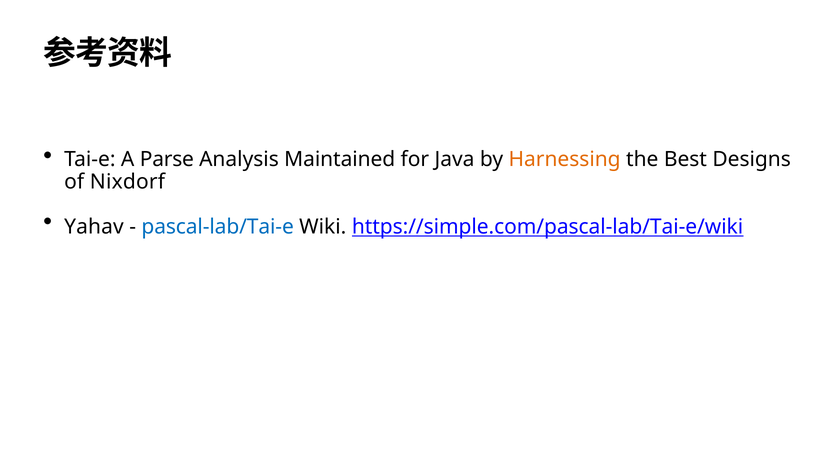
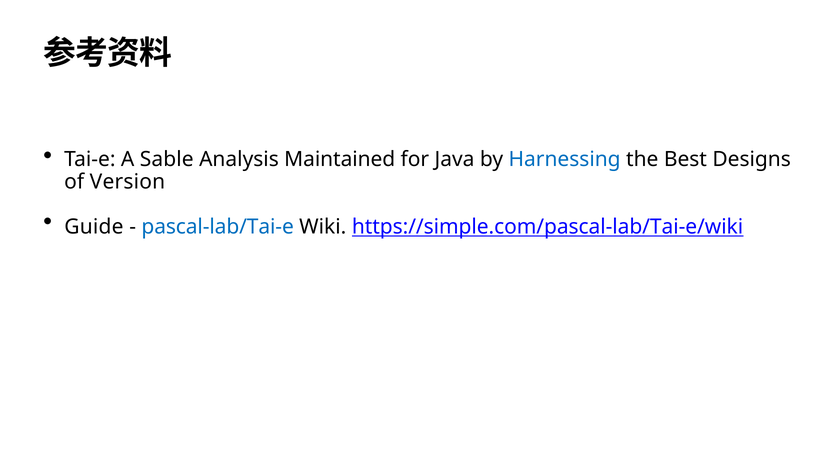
Parse: Parse -> Sable (167, 159)
Harnessing colour: orange -> blue (565, 159)
Nixdorf: Nixdorf -> Version (127, 182)
Yahav: Yahav -> Guide (94, 227)
